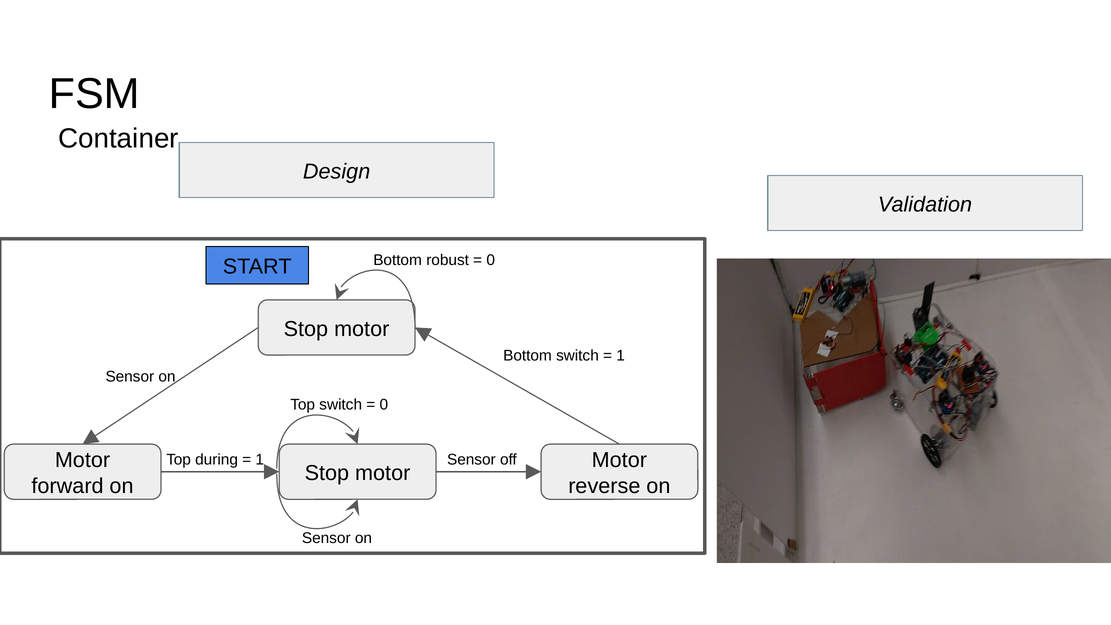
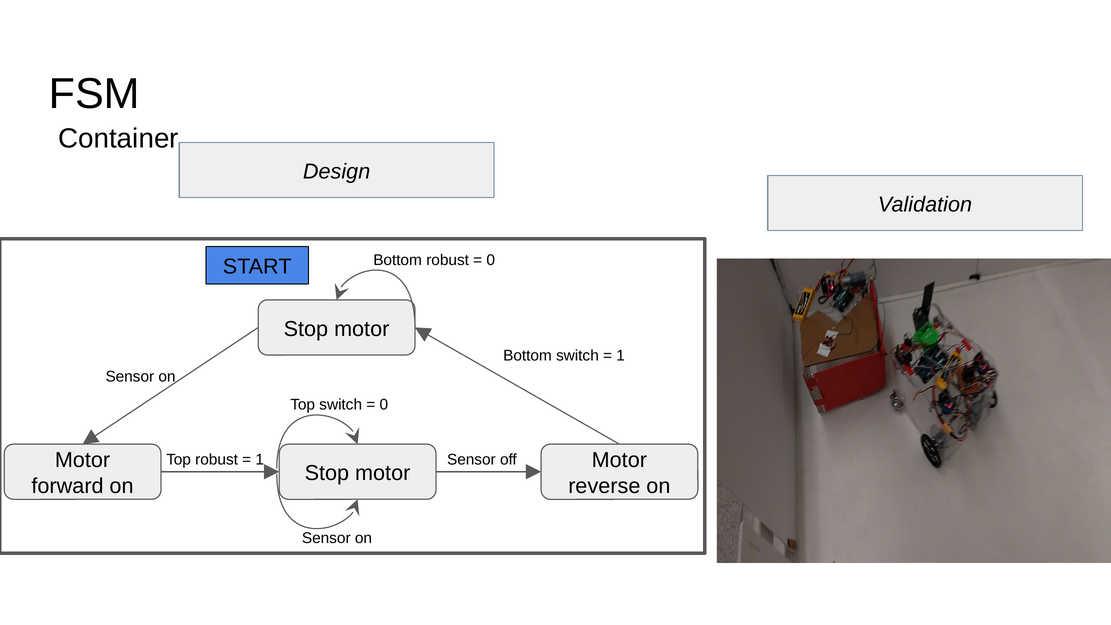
Top during: during -> robust (217, 460)
